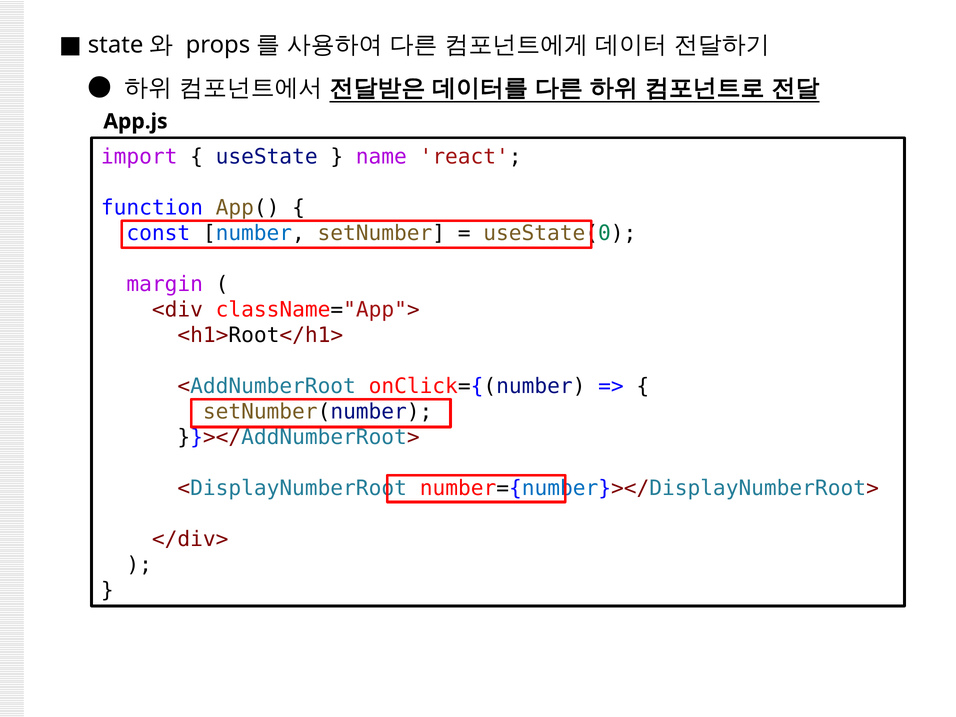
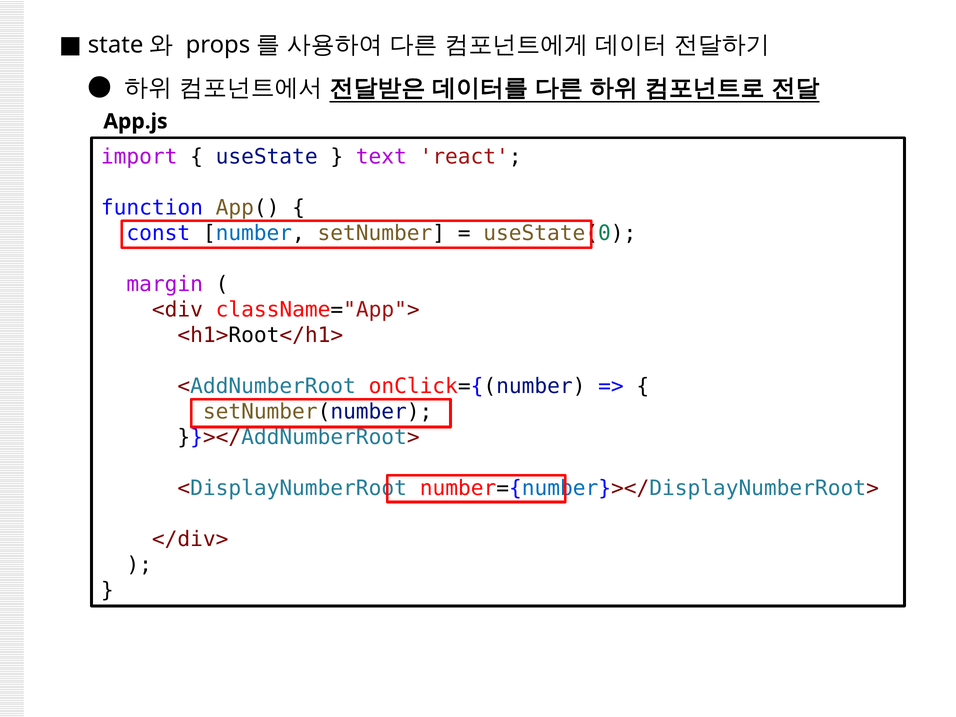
name: name -> text (381, 157)
